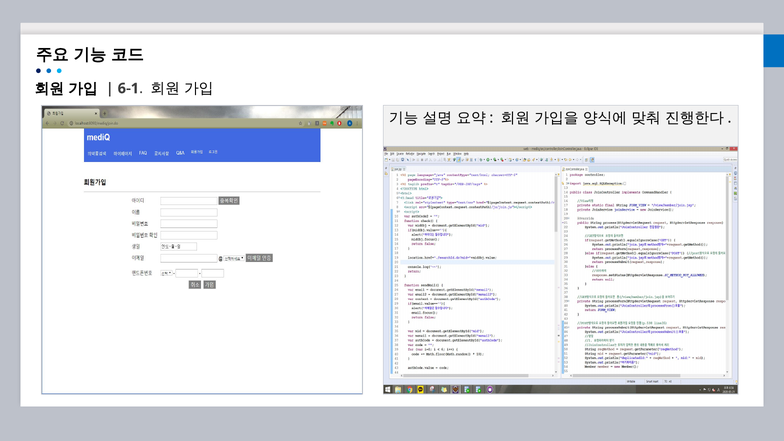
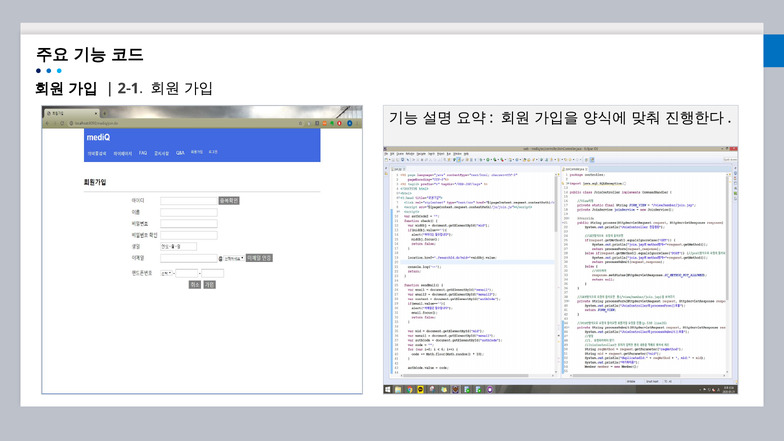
6-1: 6-1 -> 2-1 (128, 88)
